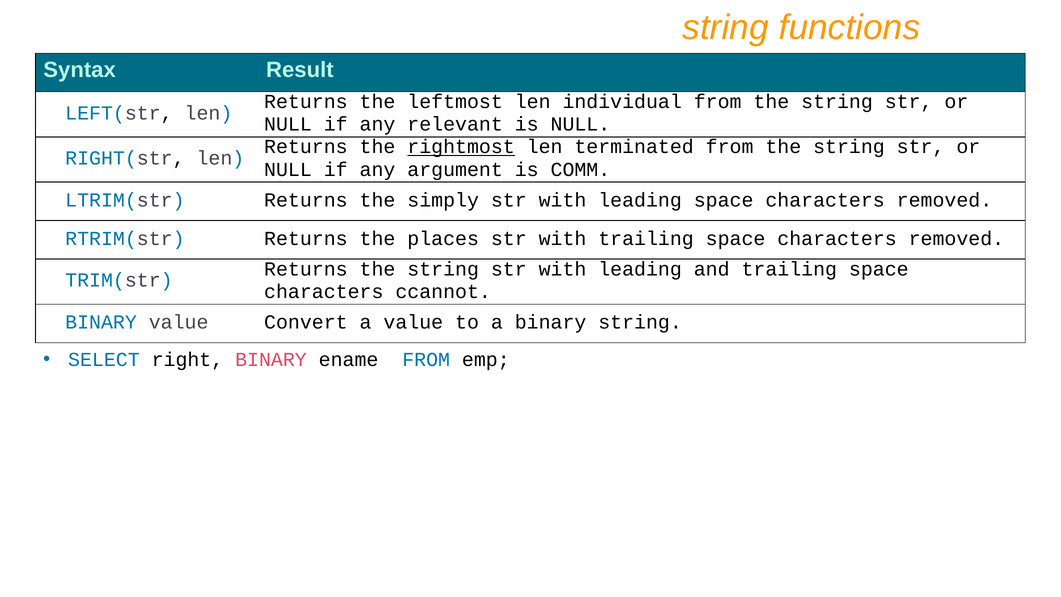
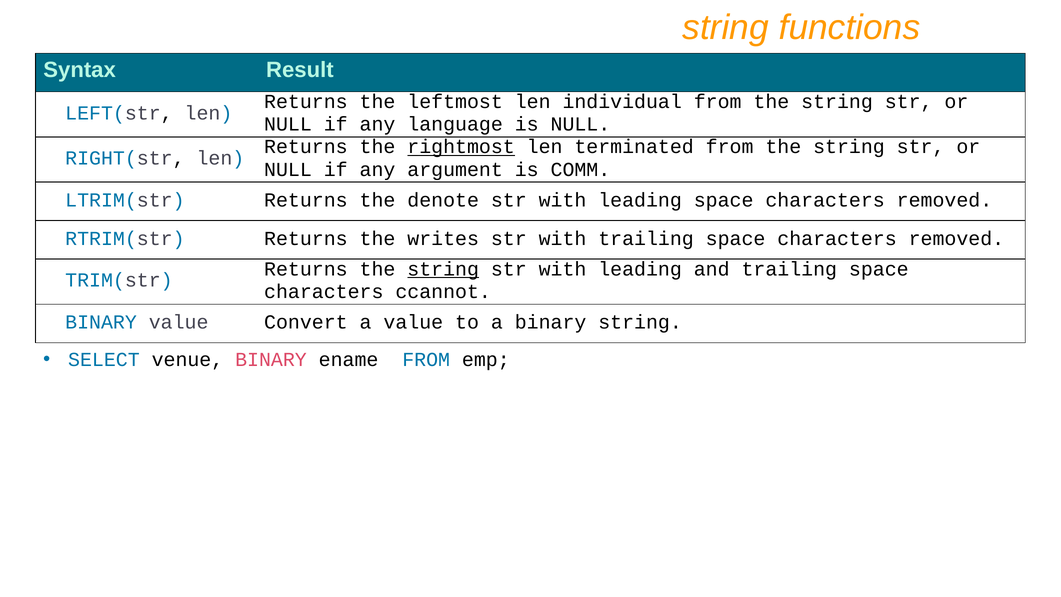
relevant: relevant -> language (455, 124)
simply: simply -> denote (443, 200)
places: places -> writes (443, 238)
string underline: none -> present (443, 269)
right: right -> venue (187, 359)
